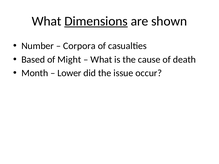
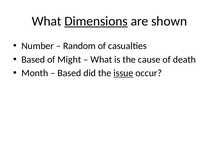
Corpora: Corpora -> Random (79, 46)
Lower: Lower -> Based (69, 73)
issue underline: none -> present (123, 73)
